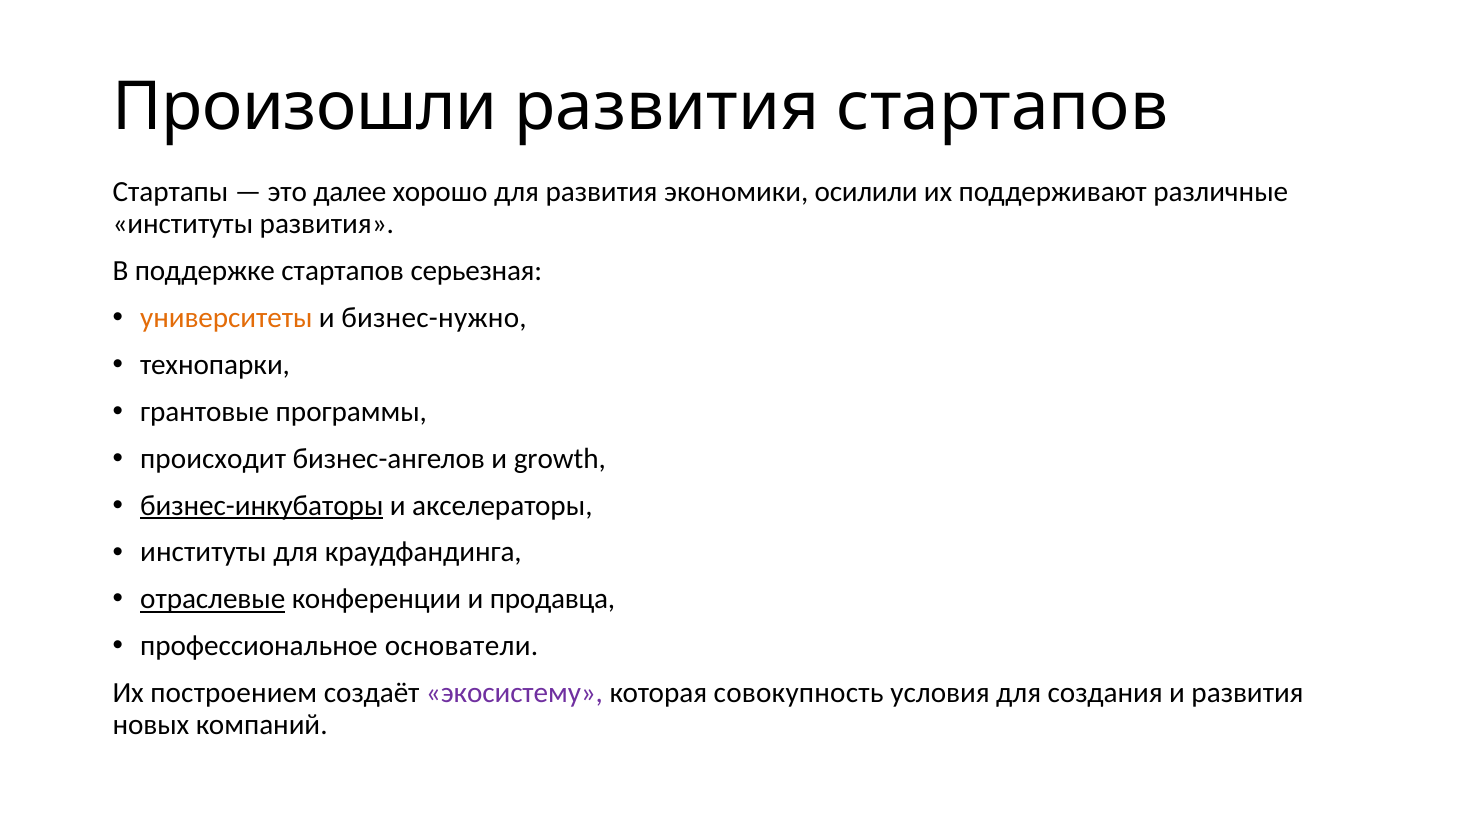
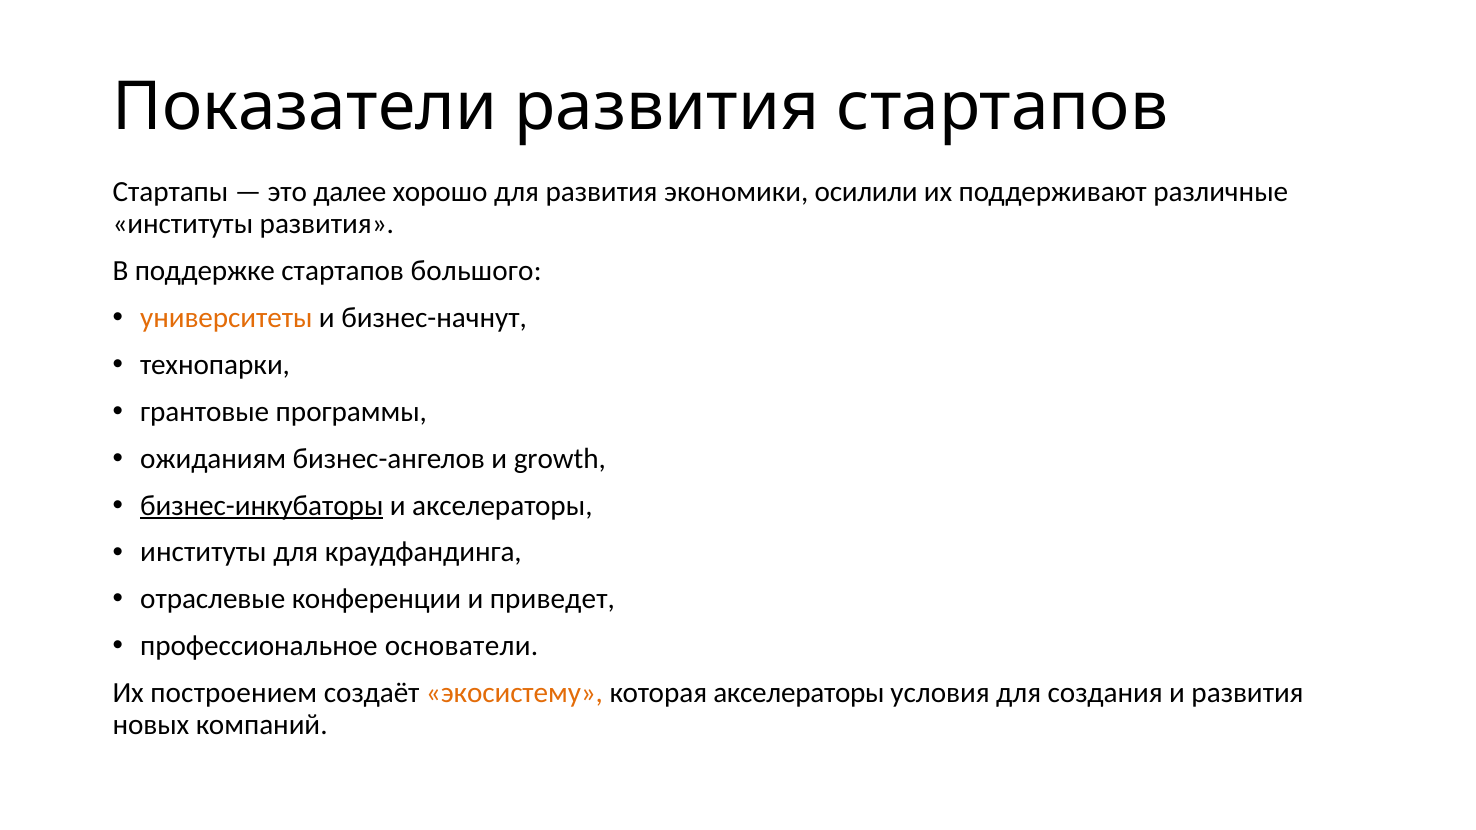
Произошли: Произошли -> Показатели (305, 107)
серьезная: серьезная -> большого (476, 271)
бизнес-нужно: бизнес-нужно -> бизнес-начнут (434, 318)
происходит: происходит -> ожиданиям (213, 459)
отраслевые underline: present -> none (213, 599)
продавца: продавца -> приведет (552, 599)
экосистему colour: purple -> orange (514, 693)
которая совокупность: совокупность -> акселераторы (799, 693)
